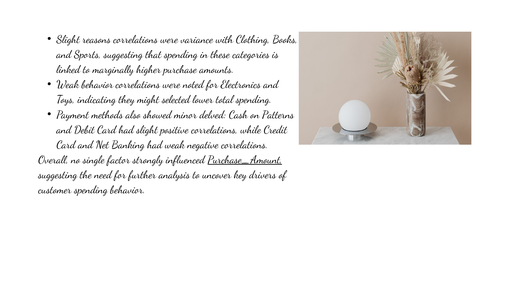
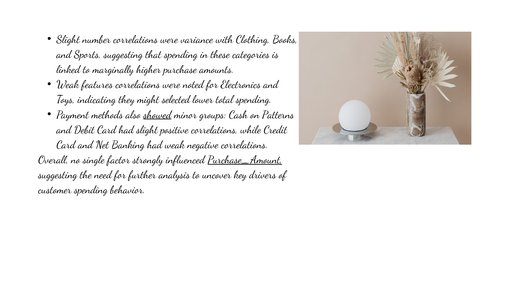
reasons: reasons -> number (97, 39)
Weak behavior: behavior -> features (97, 84)
showed underline: none -> present (157, 115)
delved: delved -> groups (213, 115)
